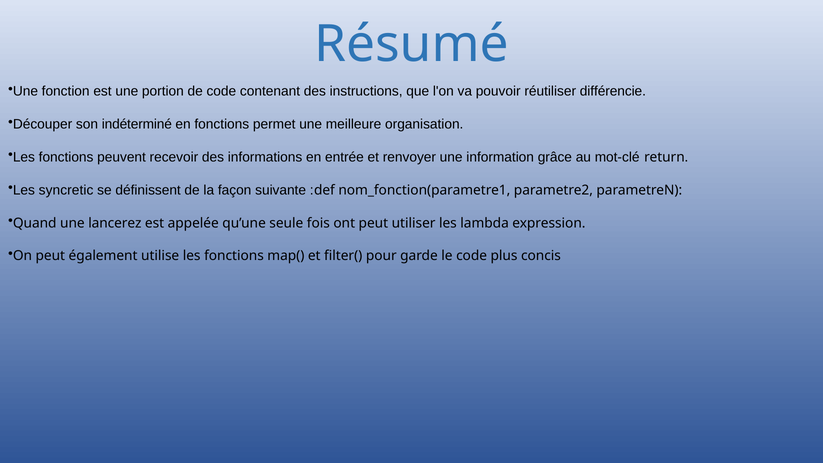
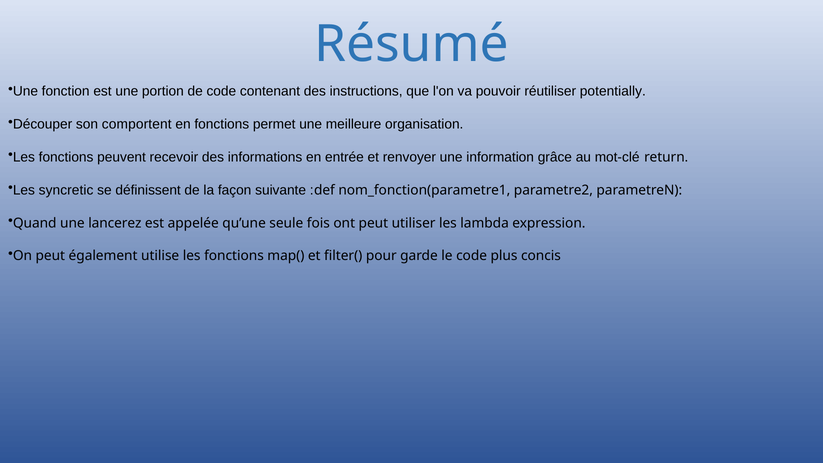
différencie: différencie -> potentially (613, 91)
indéterminé: indéterminé -> comportent (137, 124)
